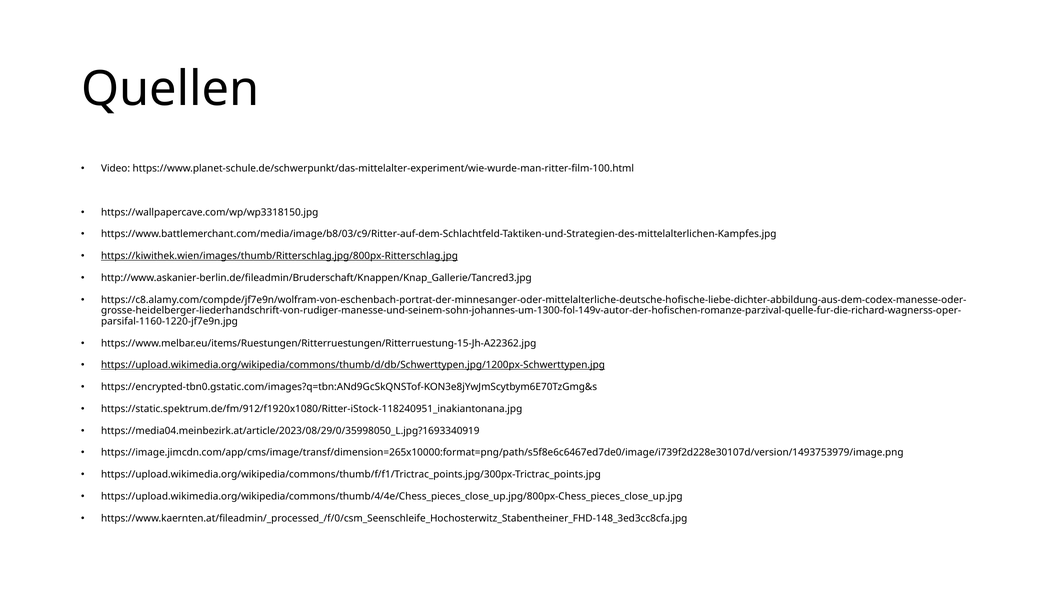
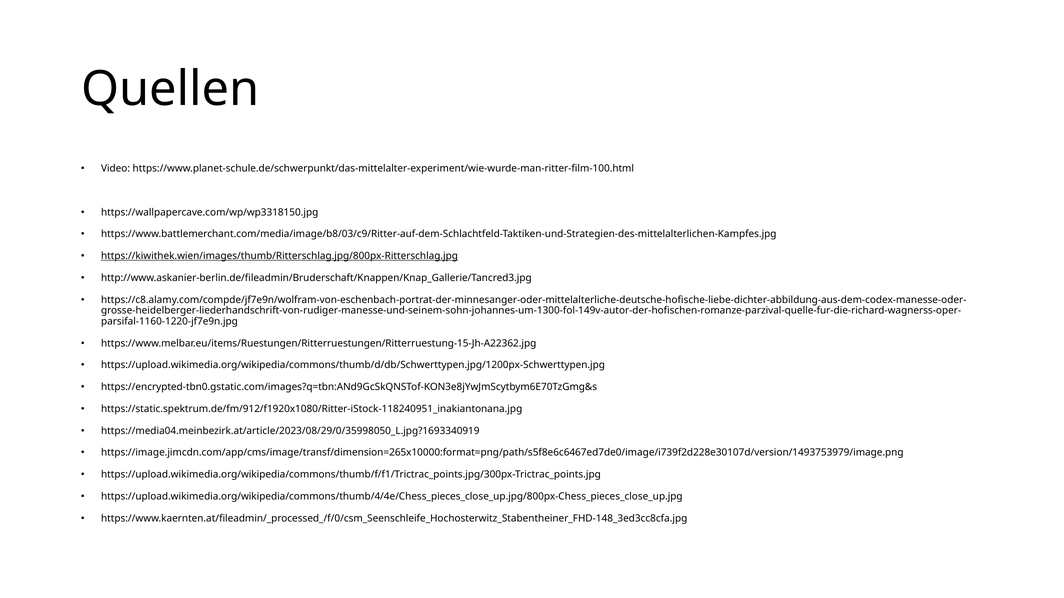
https://upload.wikimedia.org/wikipedia/commons/thumb/d/db/Schwerttypen.jpg/1200px-Schwerttypen.jpg underline: present -> none (353, 365)
